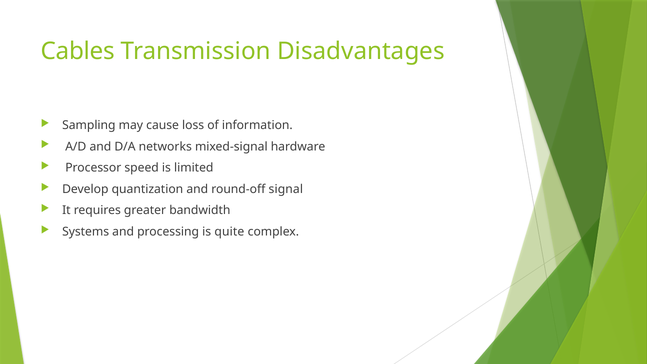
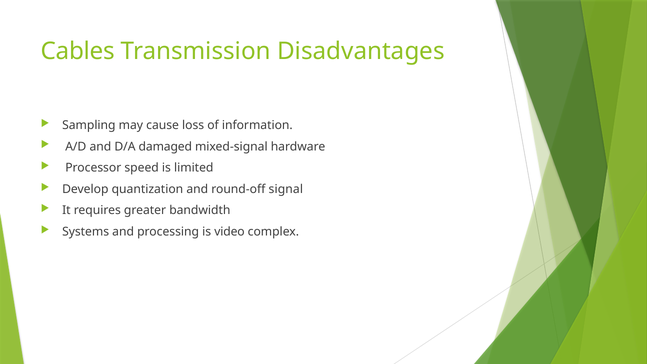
networks: networks -> damaged (165, 147)
quite: quite -> video (229, 232)
